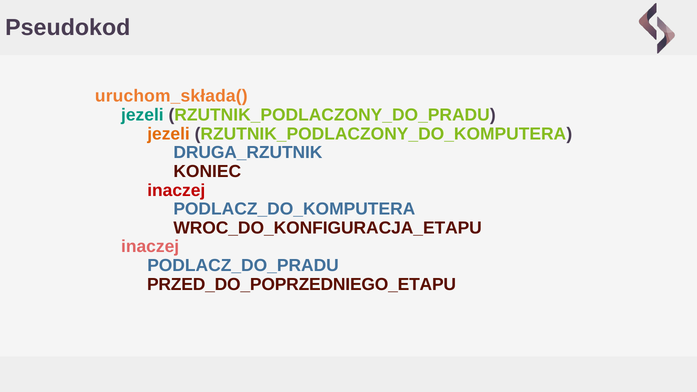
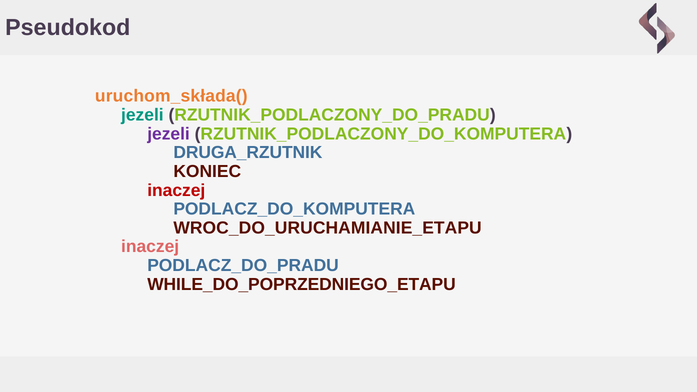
jezeli colour: orange -> purple (169, 134)
WROC_DO_KONFIGURACJA_ETAPU: WROC_DO_KONFIGURACJA_ETAPU -> WROC_DO_URUCHAMIANIE_ETAPU (328, 228)
PRZED_DO_POPRZEDNIEGO_ETAPU: PRZED_DO_POPRZEDNIEGO_ETAPU -> WHILE_DO_POPRZEDNIEGO_ETAPU (301, 284)
